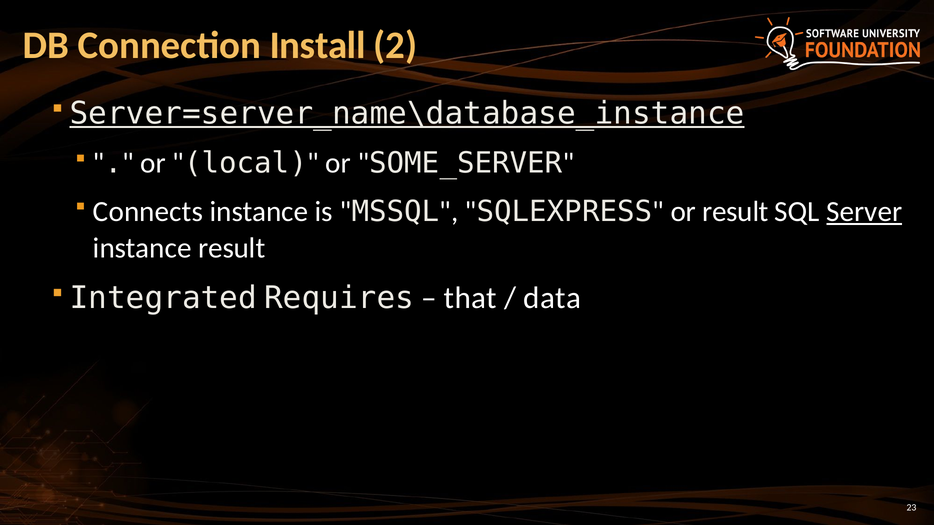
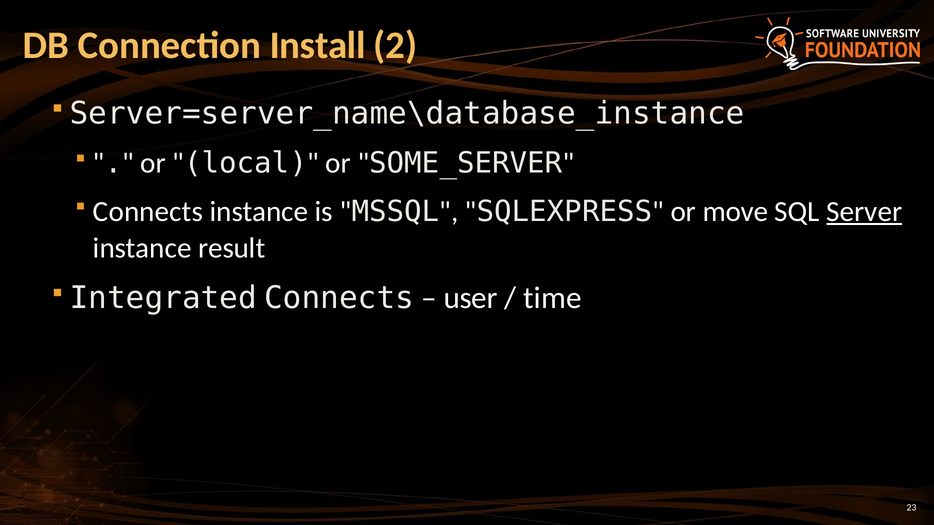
Server=server_name\database_instance underline: present -> none (407, 114)
or result: result -> move (735, 212)
Integrated Requires: Requires -> Connects (339, 298)
that: that -> user (471, 298)
data: data -> time (552, 298)
